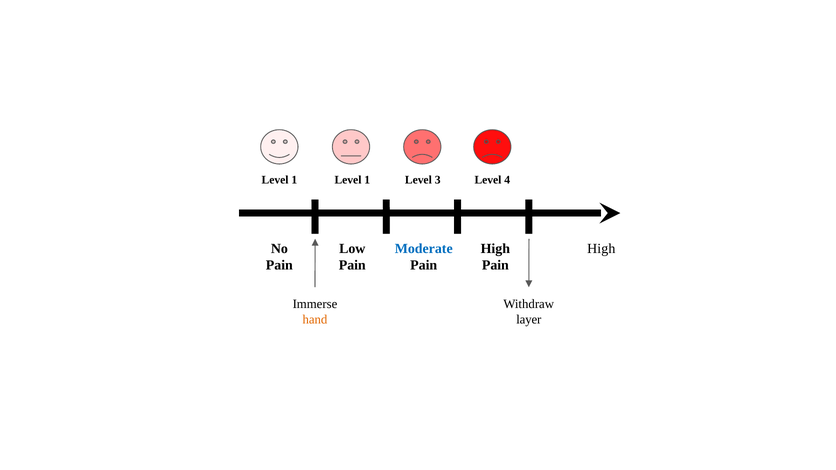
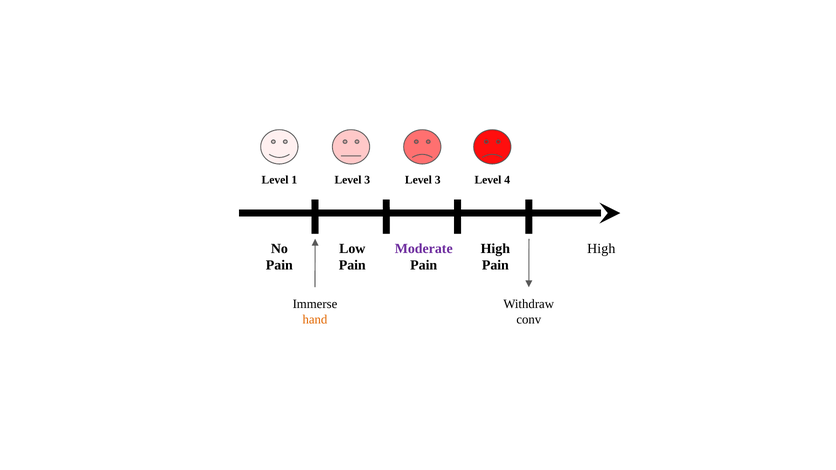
1 Level 1: 1 -> 3 (367, 180)
Moderate colour: blue -> purple (424, 249)
layer: layer -> conv (529, 320)
